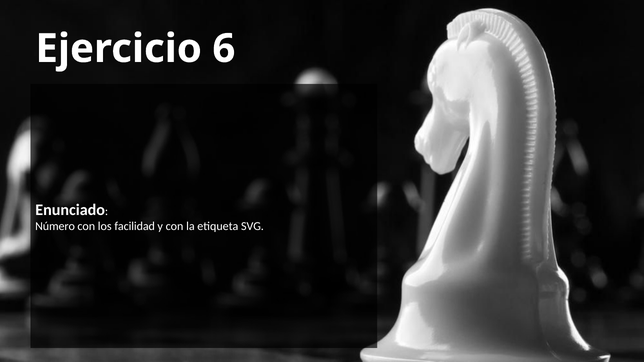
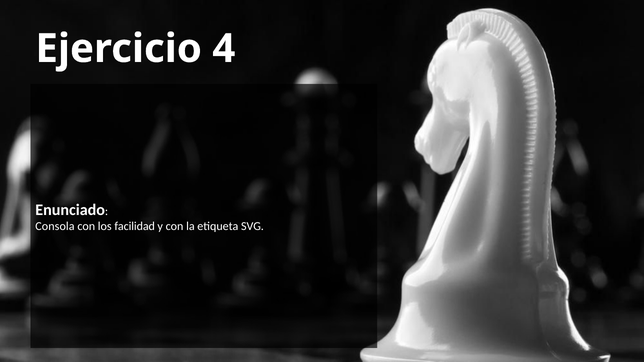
6: 6 -> 4 (224, 49)
Número: Número -> Consola (55, 227)
